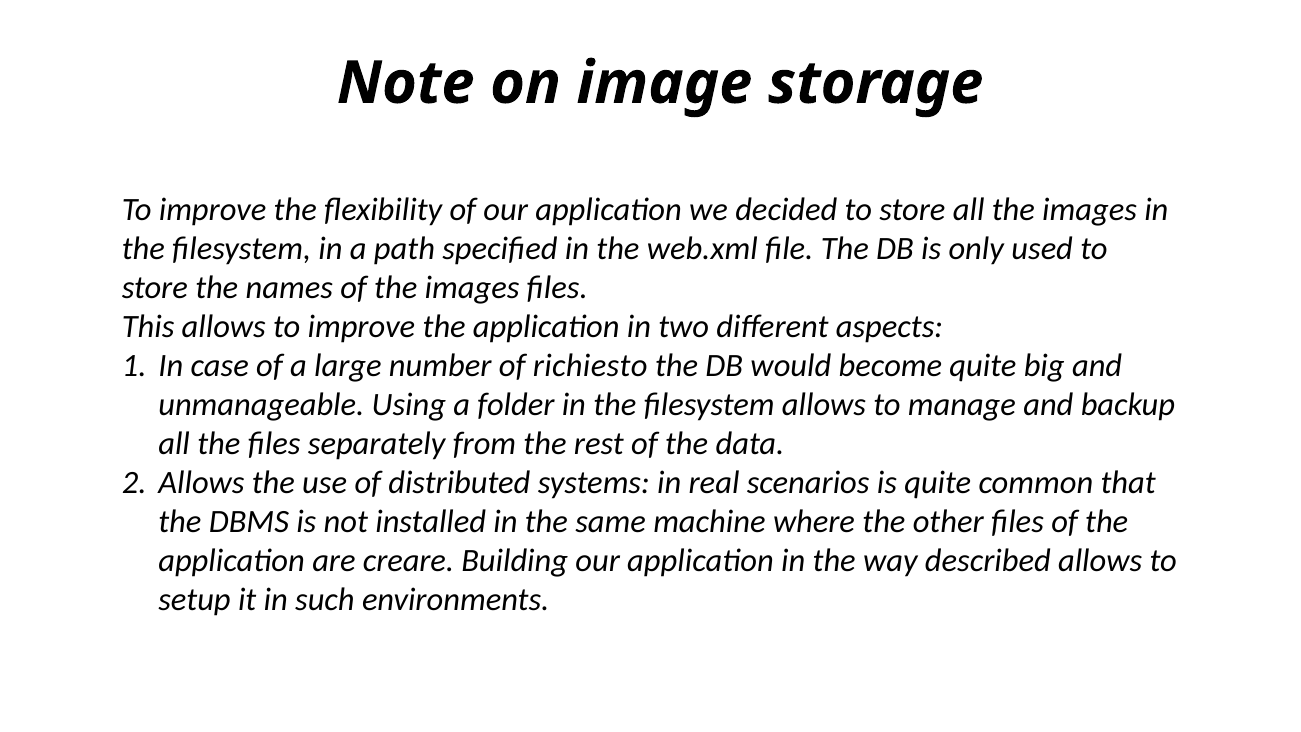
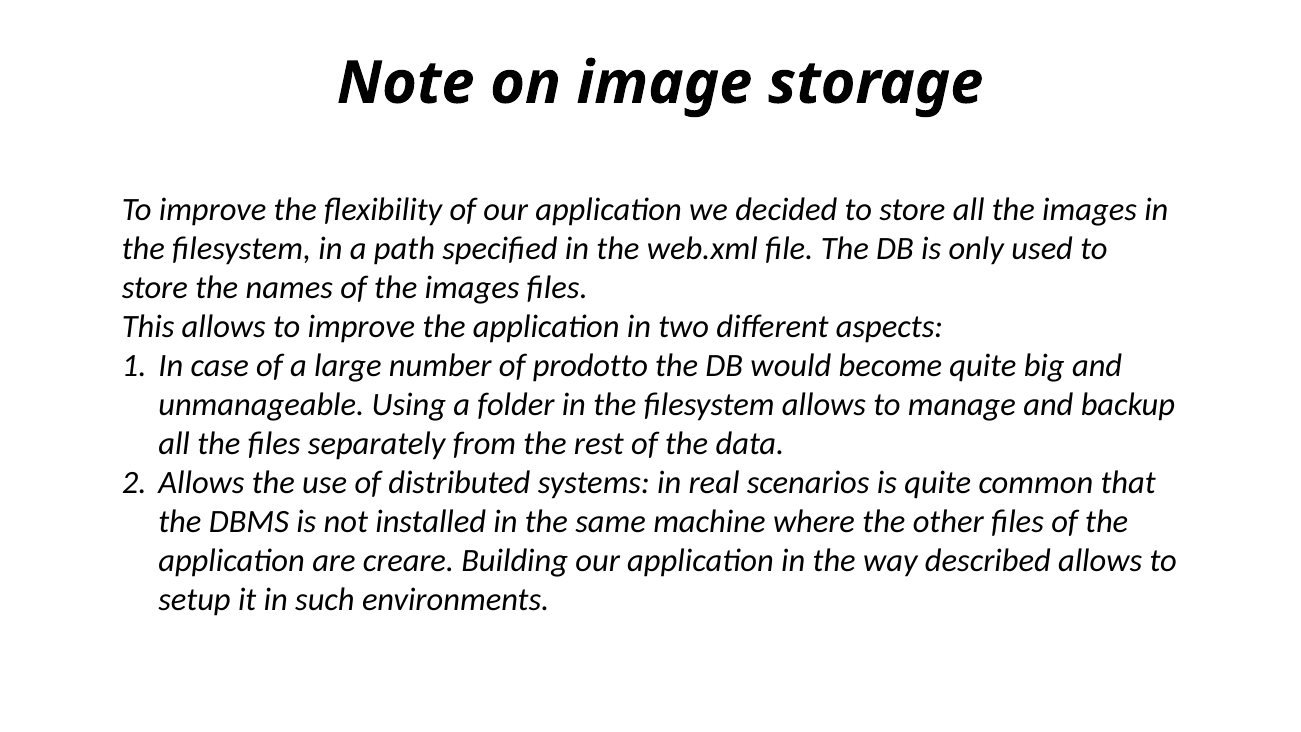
richiesto: richiesto -> prodotto (590, 366)
